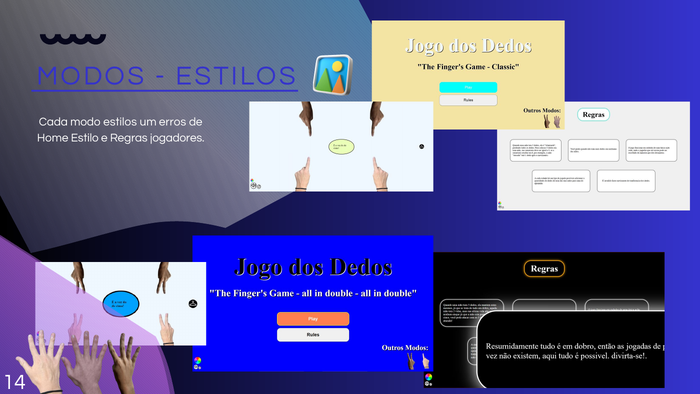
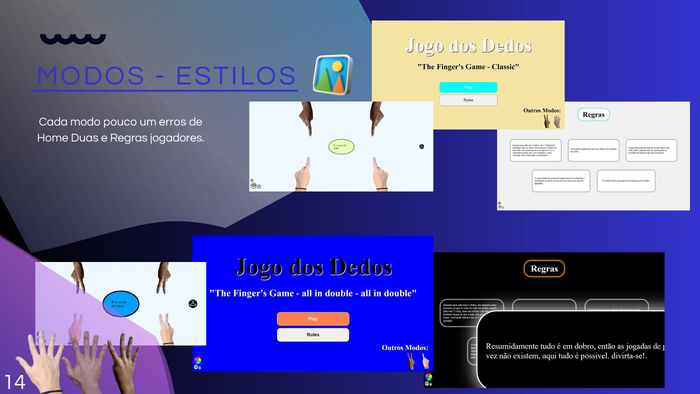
modo estilos: estilos -> pouco (120, 122)
Estilo: Estilo -> Duas (85, 138)
